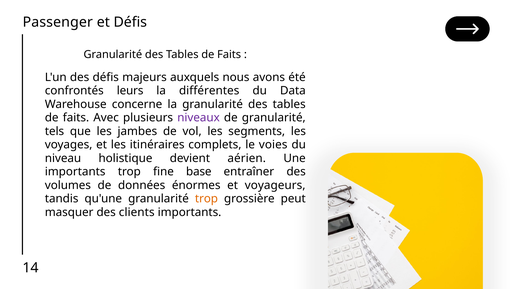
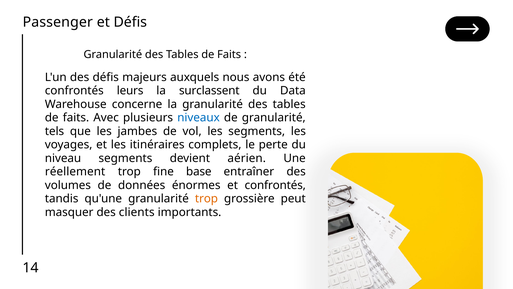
différentes: différentes -> surclassent (209, 91)
niveaux colour: purple -> blue (199, 118)
voies: voies -> perte (273, 145)
niveau holistique: holistique -> segments (125, 158)
importants: importants -> réellement (75, 171)
et voyageurs: voyageurs -> confrontés (275, 185)
